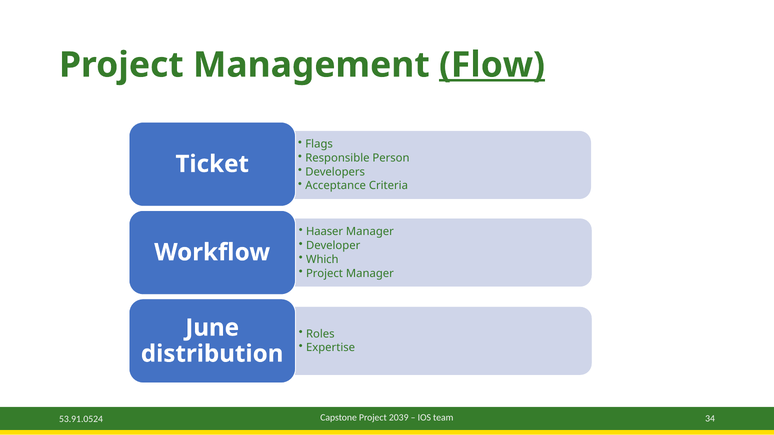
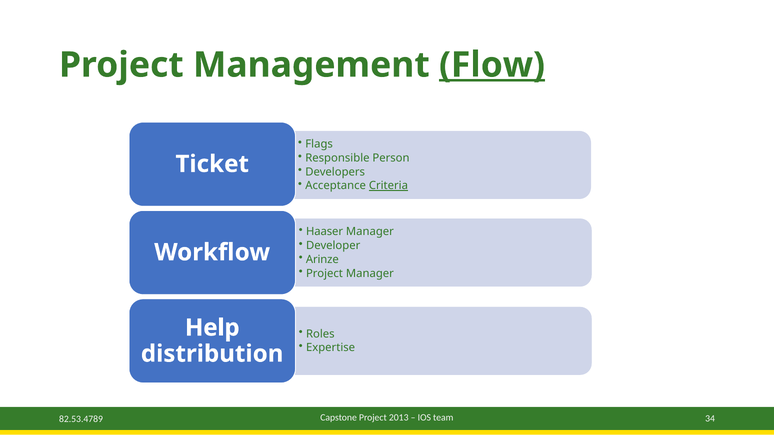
Criteria underline: none -> present (388, 186)
Which: Which -> Arinze (322, 260)
June: June -> Help (212, 328)
2039: 2039 -> 2013 (399, 418)
53.91.0524: 53.91.0524 -> 82.53.4789 (81, 419)
